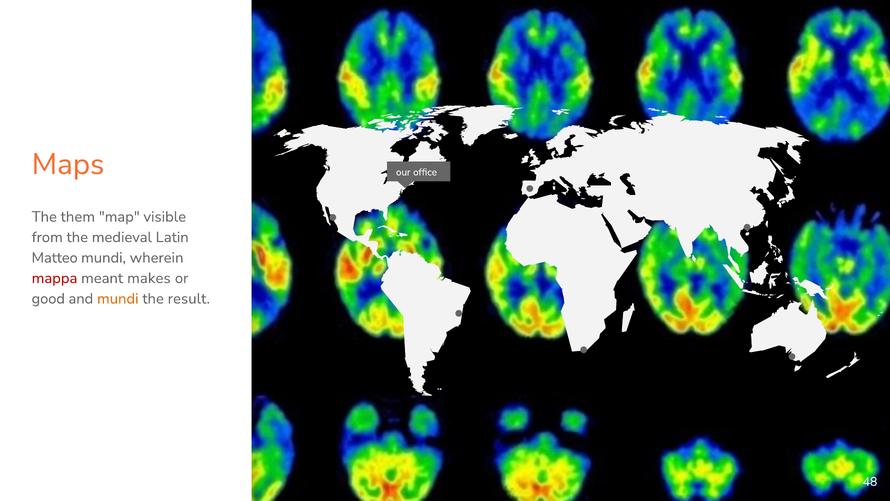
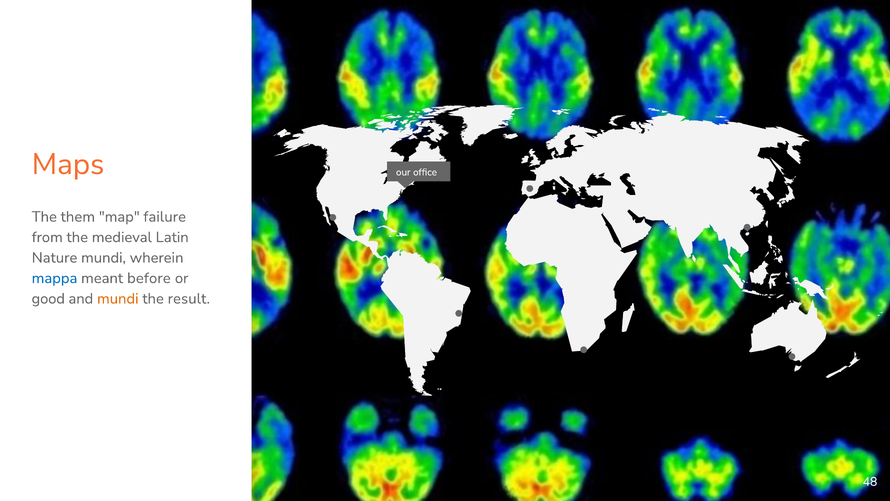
visible: visible -> failure (165, 217)
Matteo: Matteo -> Nature (55, 258)
mappa colour: red -> blue (55, 278)
makes: makes -> before (149, 278)
